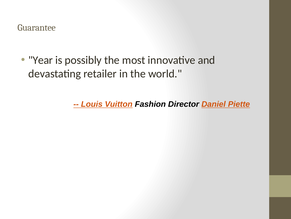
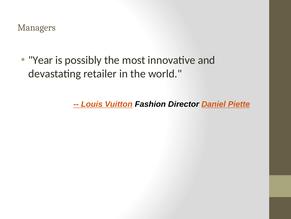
Guarantee: Guarantee -> Managers (36, 28)
